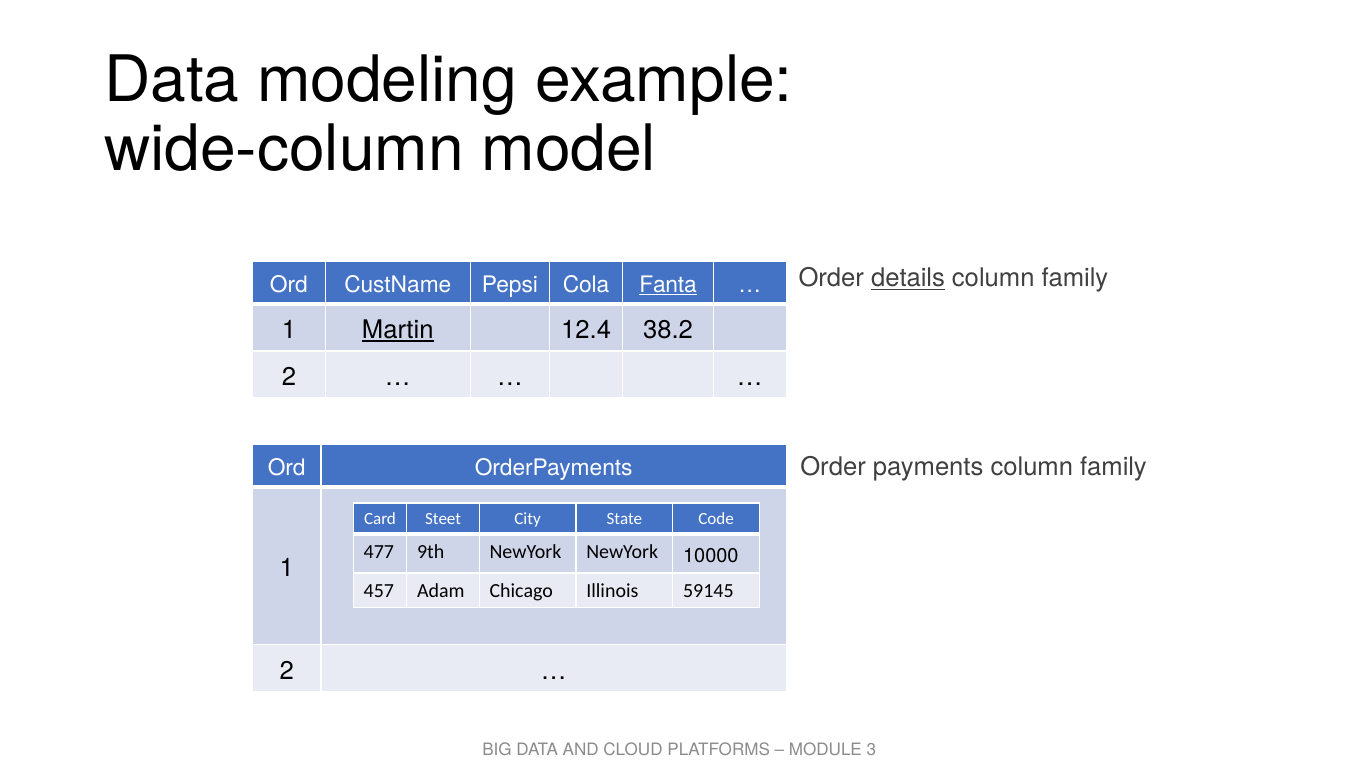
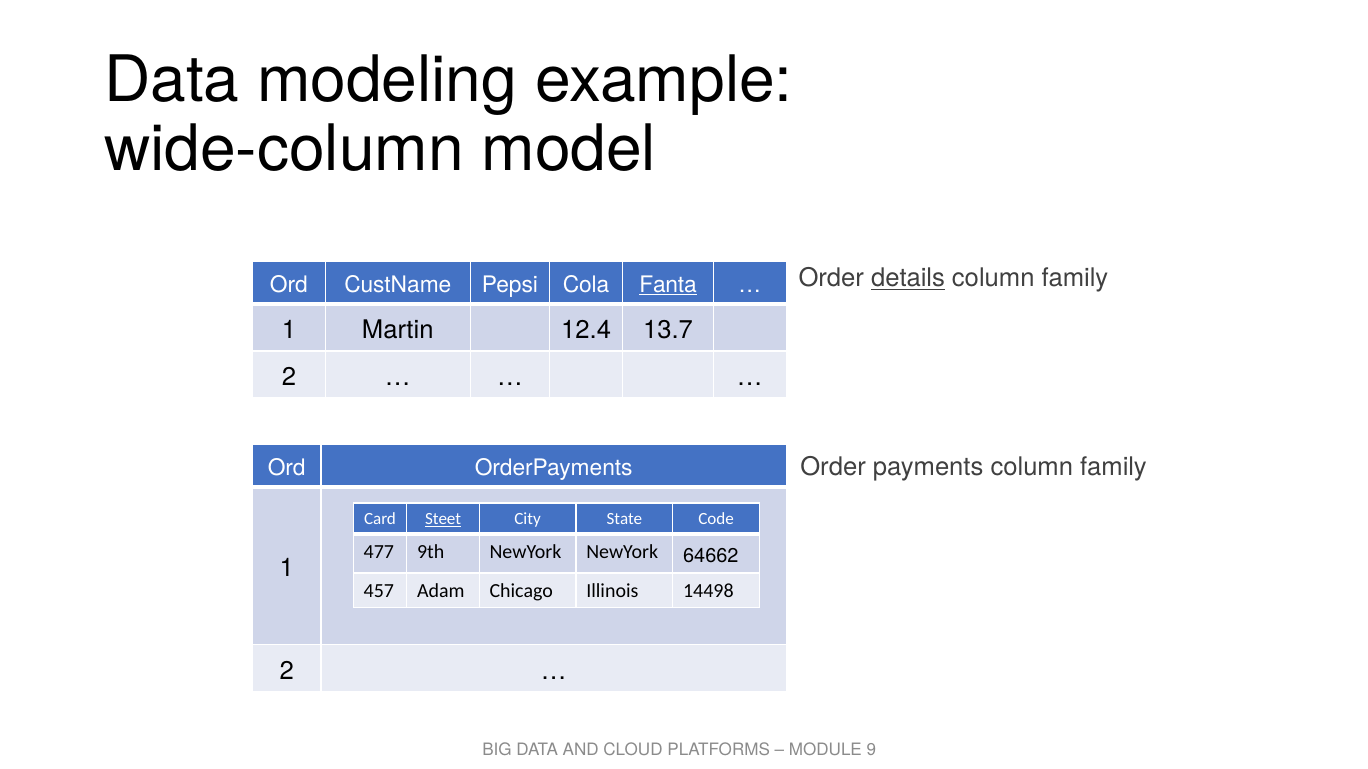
Martin underline: present -> none (398, 330)
38.2: 38.2 -> 13.7 (668, 330)
Steet underline: none -> present (443, 519)
10000: 10000 -> 64662 (711, 556)
59145: 59145 -> 14498 (708, 591)
3: 3 -> 9 (871, 750)
